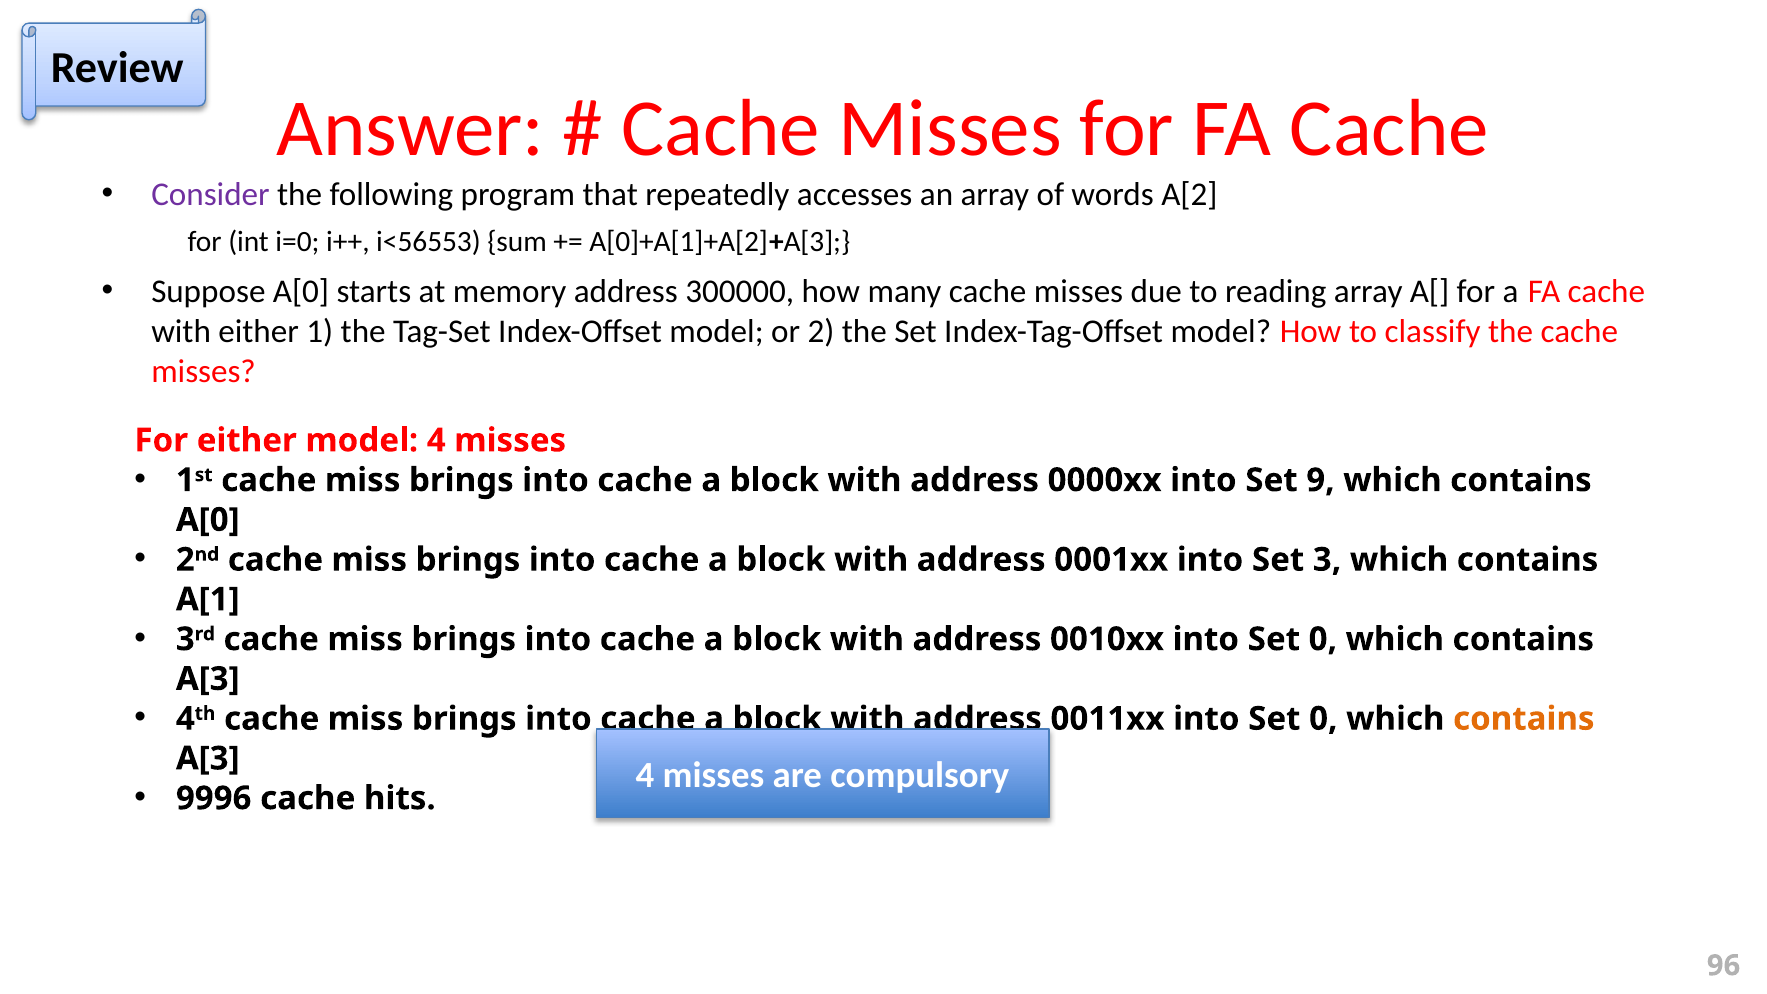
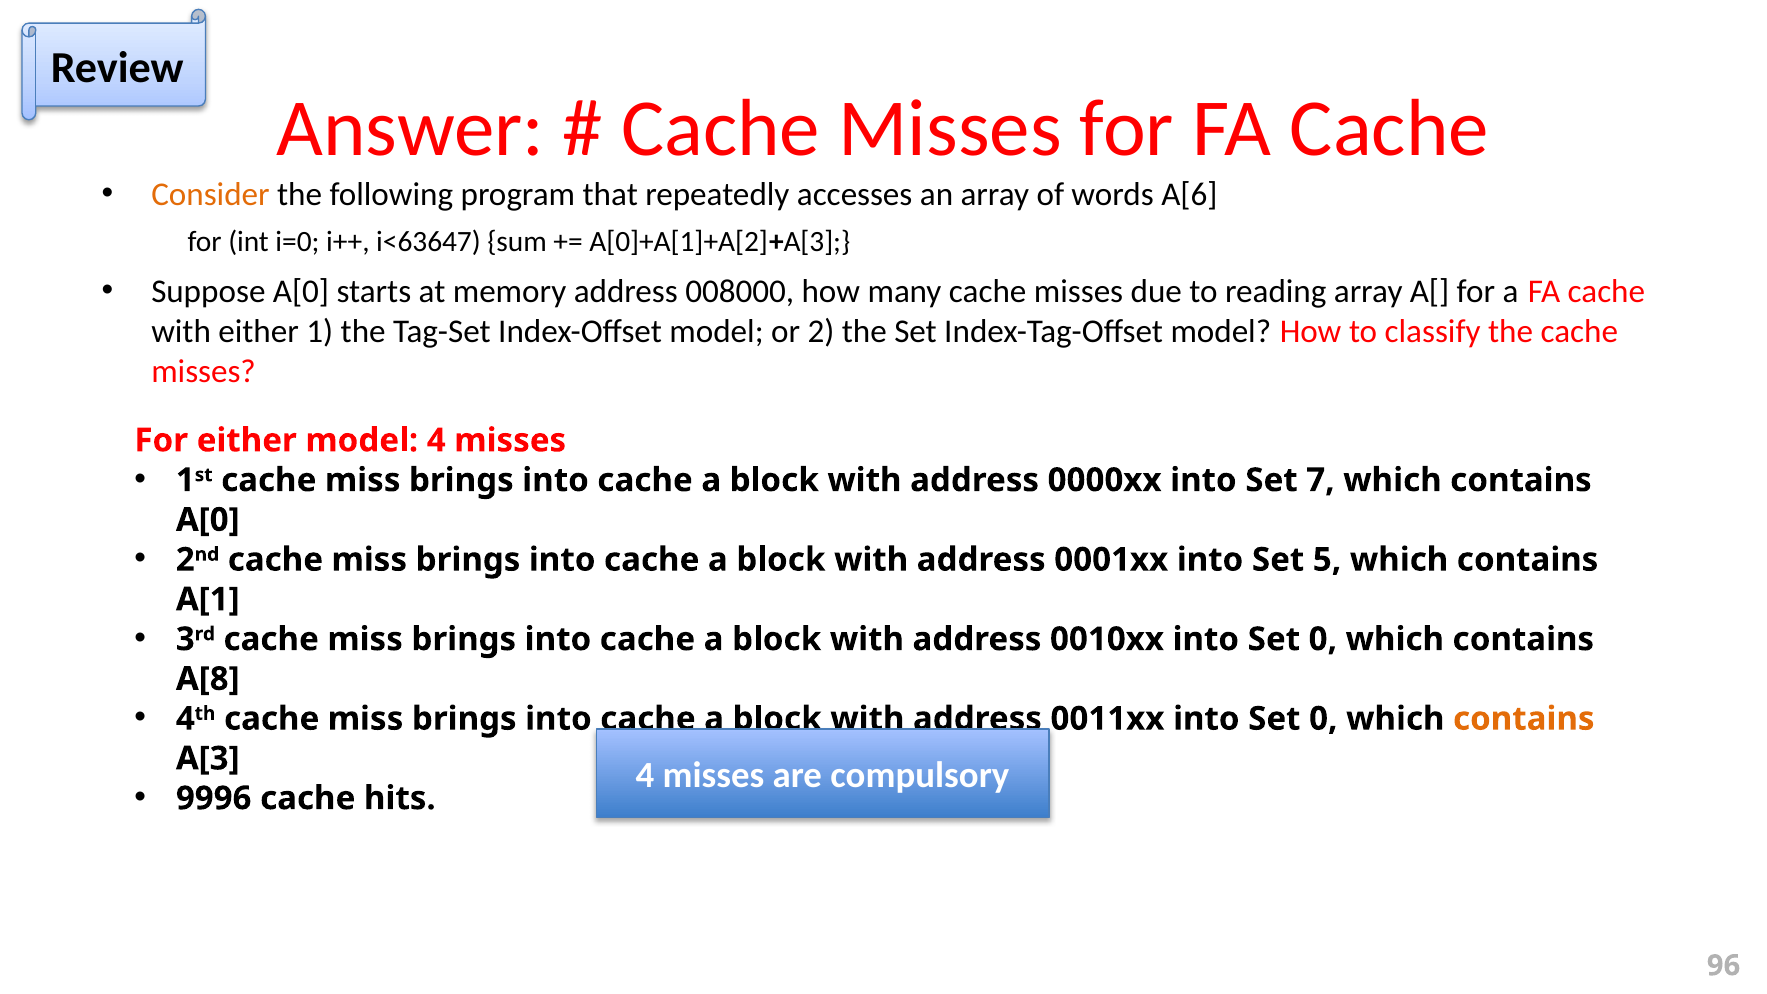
Consider colour: purple -> orange (210, 194)
A[2: A[2 -> A[6 (1189, 194)
i<56553: i<56553 -> i<63647 (428, 242)
300000: 300000 -> 008000 (740, 292)
9: 9 -> 7 (1320, 480)
3: 3 -> 5 (1327, 560)
A[3: A[3 -> A[8 (208, 679)
